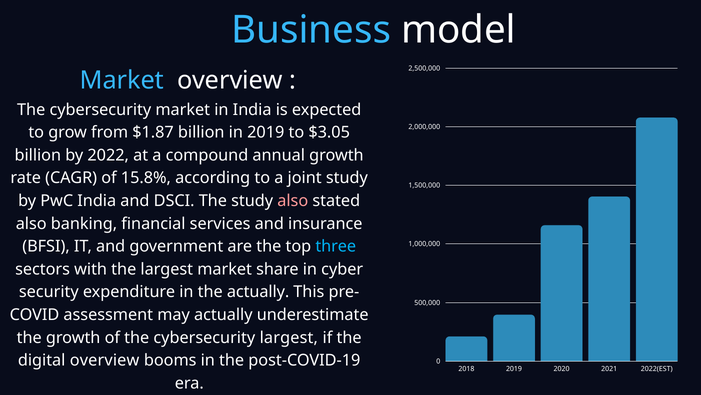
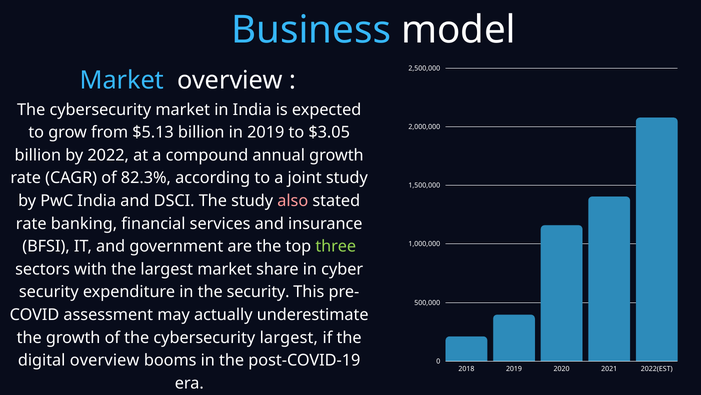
$1.87: $1.87 -> $5.13 (153, 132)
15.8%: 15.8% -> 82.3% (146, 178)
also: also -> rate (31, 223)
three colour: light blue -> light green (336, 246)
the actually: actually -> security (258, 292)
